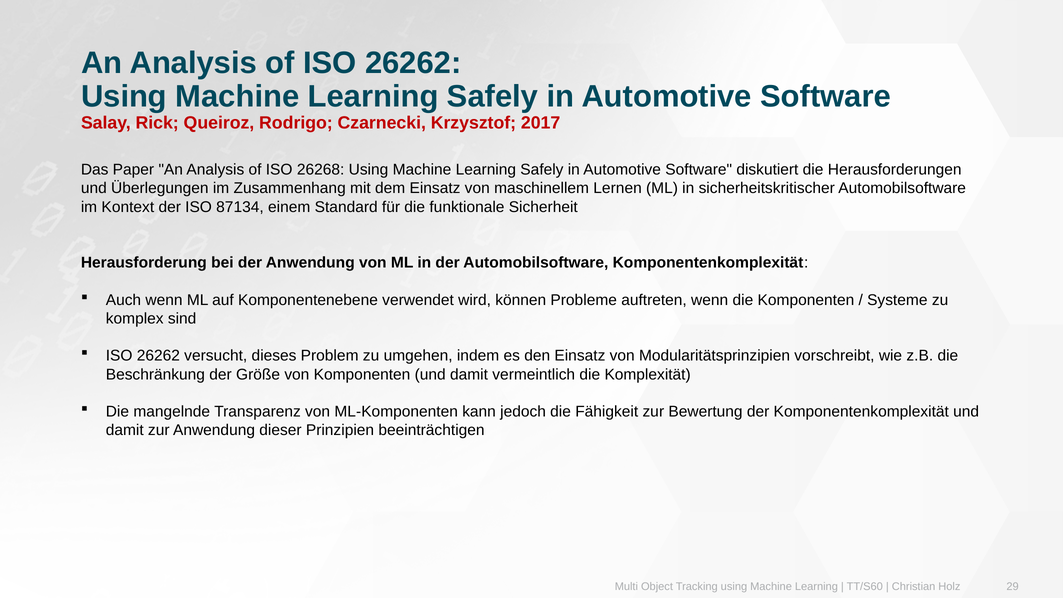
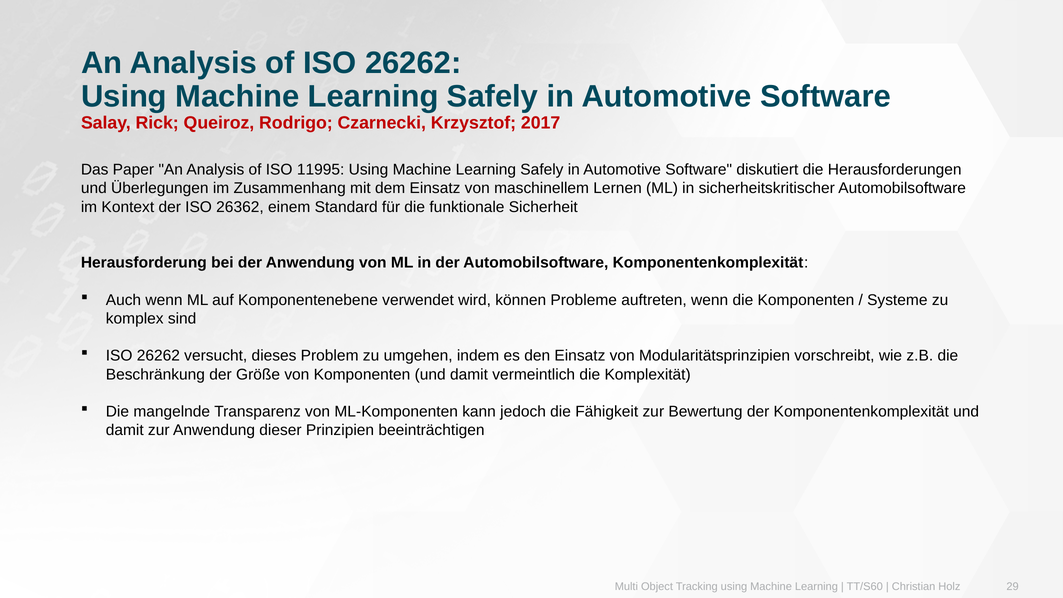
26268: 26268 -> 11995 (321, 170)
87134: 87134 -> 26362 (240, 207)
